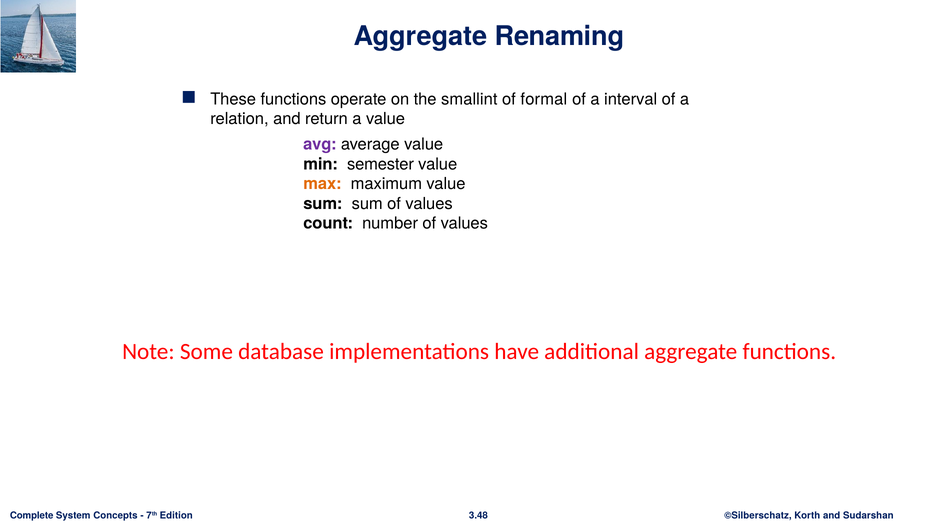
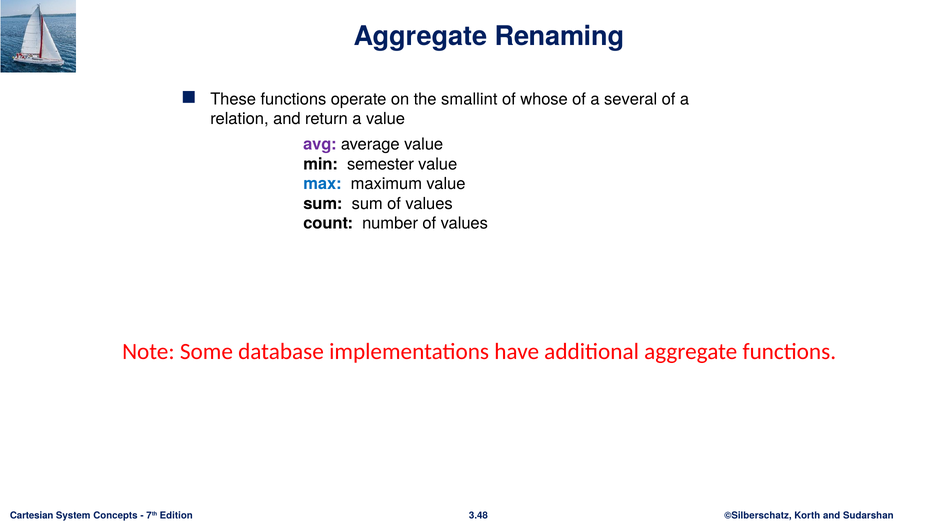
formal: formal -> whose (544, 99)
interval: interval -> several (631, 99)
max colour: orange -> blue (323, 184)
Complete: Complete -> Cartesian (32, 516)
